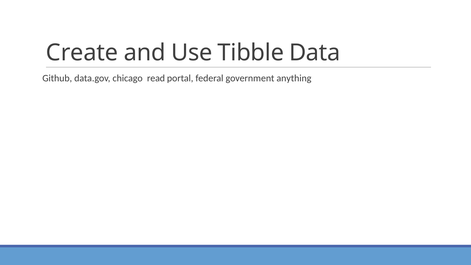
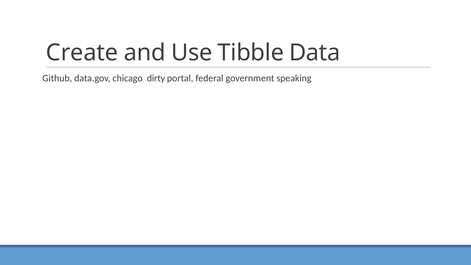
read: read -> dirty (156, 78)
anything: anything -> speaking (294, 78)
